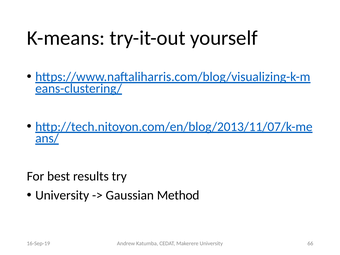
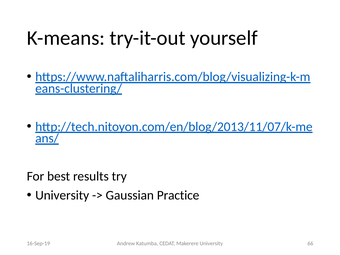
Method: Method -> Practice (178, 195)
